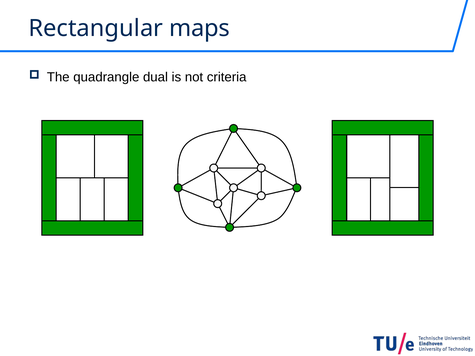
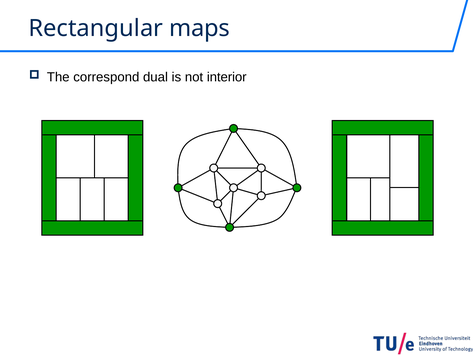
quadrangle: quadrangle -> correspond (106, 77)
criteria: criteria -> interior (227, 77)
